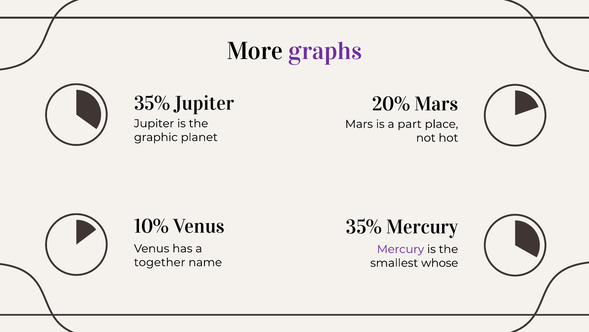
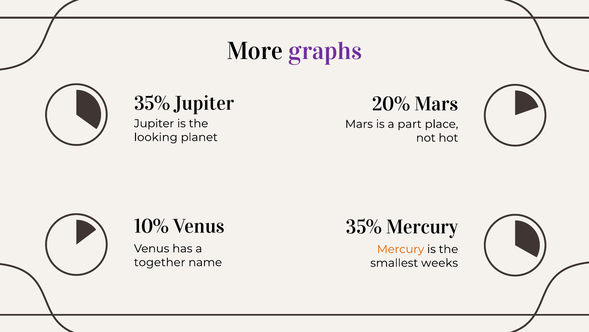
graphic: graphic -> looking (156, 137)
Mercury colour: purple -> orange (400, 249)
whose: whose -> weeks (440, 262)
